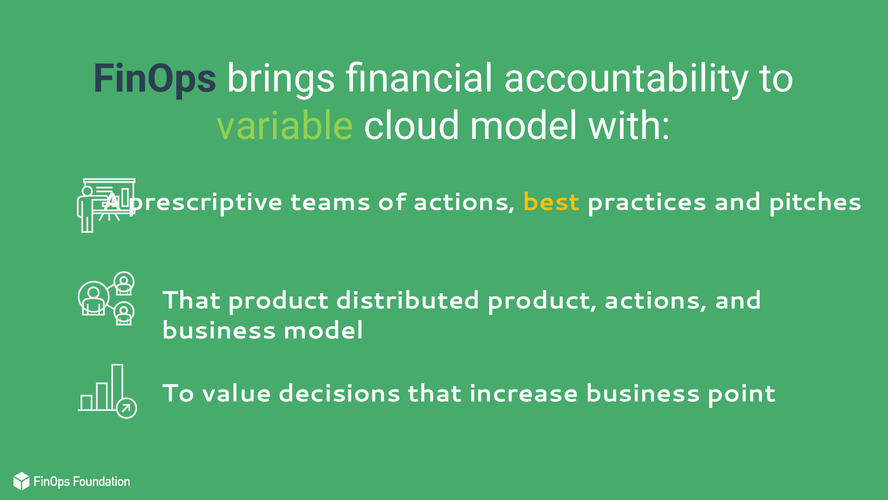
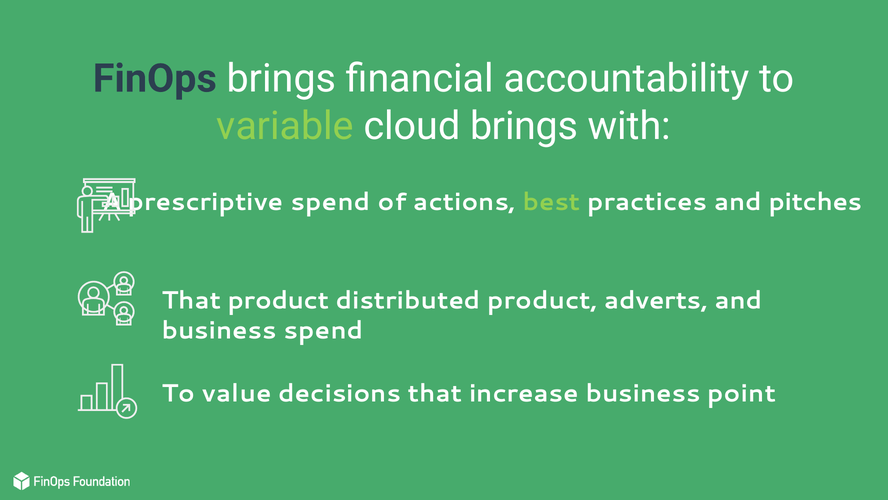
cloud model: model -> brings (524, 126)
prescriptive teams: teams -> spend (331, 202)
best colour: yellow -> light green (552, 202)
product actions: actions -> adverts (656, 300)
business model: model -> spend (324, 330)
